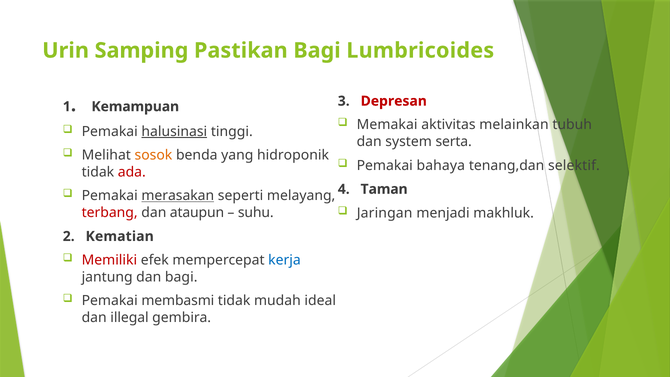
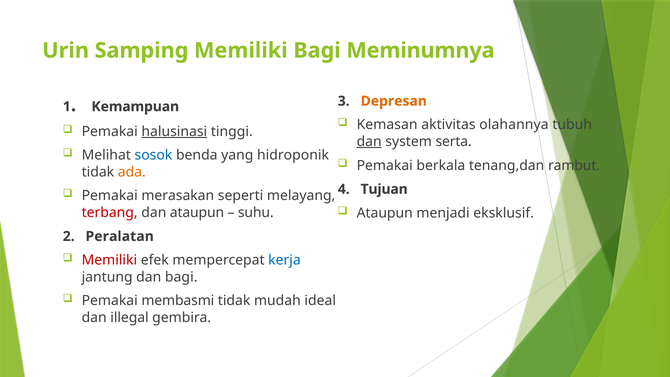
Samping Pastikan: Pastikan -> Memiliki (241, 51)
Lumbricoides: Lumbricoides -> Meminumnya (420, 51)
Depresan colour: red -> orange (394, 101)
Memakai: Memakai -> Kemasan (387, 125)
melainkan: melainkan -> olahannya (514, 125)
dan underline: none -> present (369, 142)
sosok colour: orange -> blue (153, 155)
bahaya: bahaya -> berkala (441, 165)
selektif: selektif -> rambut (574, 165)
ada colour: red -> orange (132, 172)
Taman: Taman -> Tujuan (384, 189)
merasakan underline: present -> none (178, 196)
Jaringan: Jaringan -> Ataupun (385, 213)
makhluk: makhluk -> eksklusif (504, 213)
Kematian: Kematian -> Peralatan (120, 236)
